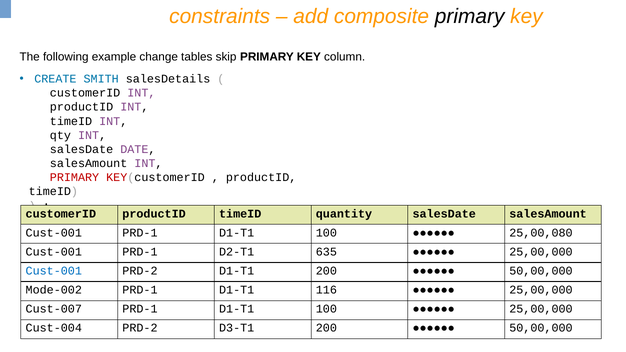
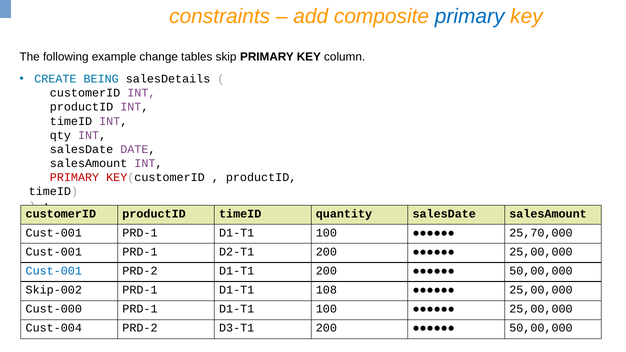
primary colour: black -> blue (470, 16)
SMITH: SMITH -> BEING (101, 79)
25,00,080: 25,00,080 -> 25,70,000 (541, 233)
D2-T1 635: 635 -> 200 (326, 252)
Mode-002: Mode-002 -> Skip-002 (54, 290)
116: 116 -> 108 (326, 290)
Cust-007: Cust-007 -> Cust-000 (54, 309)
